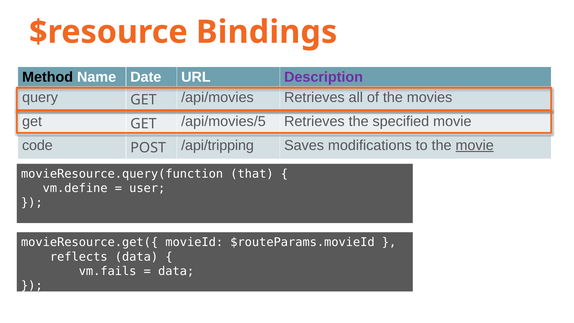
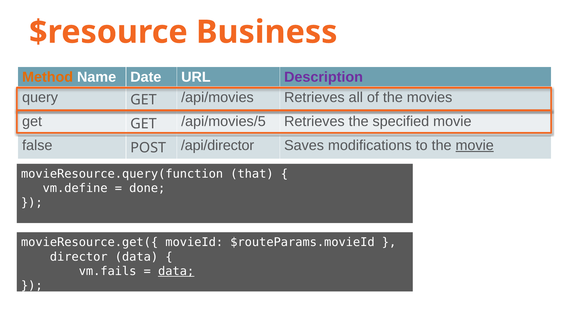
Bindings: Bindings -> Business (267, 32)
Method colour: black -> orange (48, 77)
code: code -> false (37, 145)
/api/tripping: /api/tripping -> /api/director (218, 145)
user: user -> done (147, 188)
reflects: reflects -> director (79, 257)
data underline: none -> present (176, 271)
